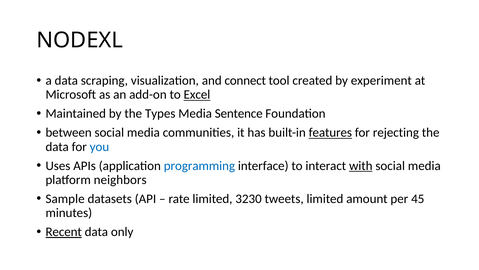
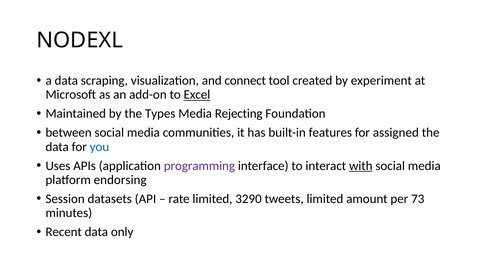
Sentence: Sentence -> Rejecting (239, 113)
features underline: present -> none (330, 132)
rejecting: rejecting -> assigned (396, 132)
programming colour: blue -> purple (199, 165)
neighbors: neighbors -> endorsing (120, 179)
Sample: Sample -> Session (65, 198)
3230: 3230 -> 3290 (249, 198)
45: 45 -> 73 (418, 198)
Recent underline: present -> none (64, 231)
